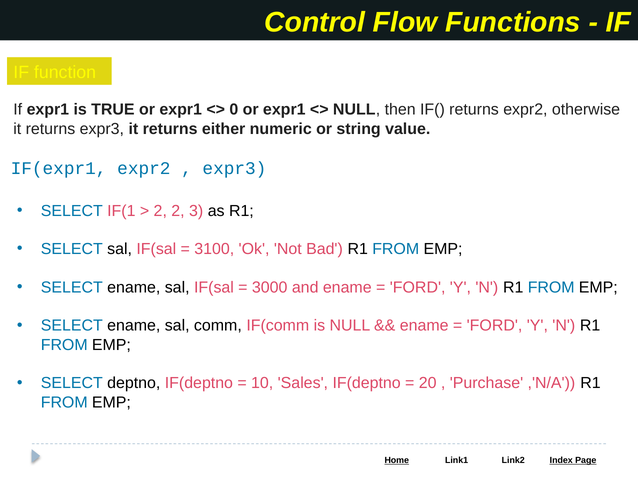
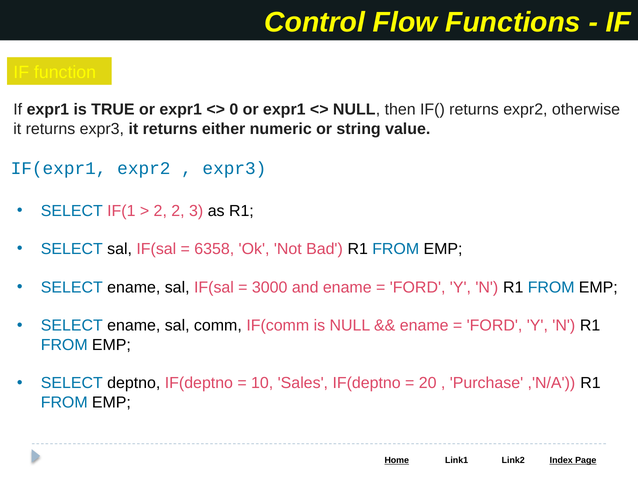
3100: 3100 -> 6358 (214, 249)
